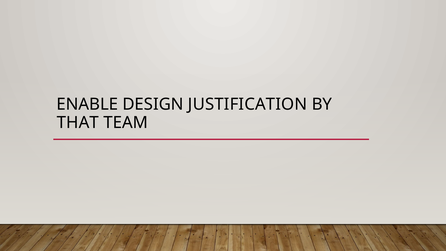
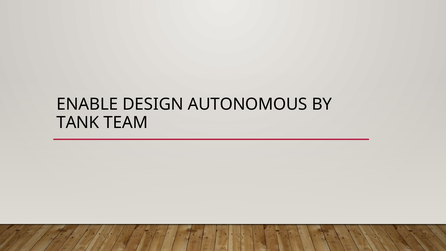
JUSTIFICATION: JUSTIFICATION -> AUTONOMOUS (248, 104)
THAT: THAT -> TANK (78, 122)
